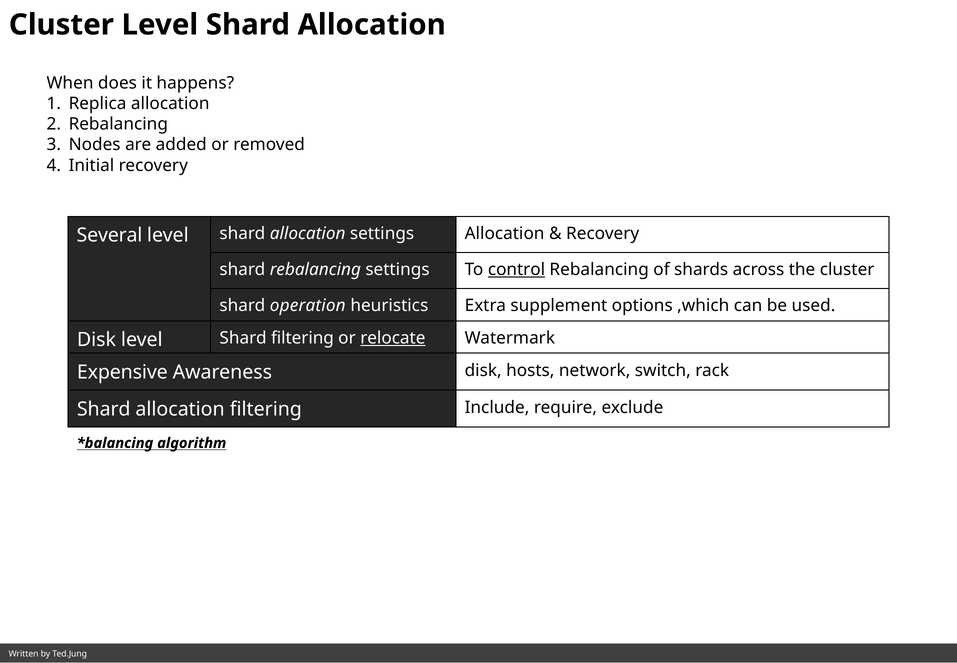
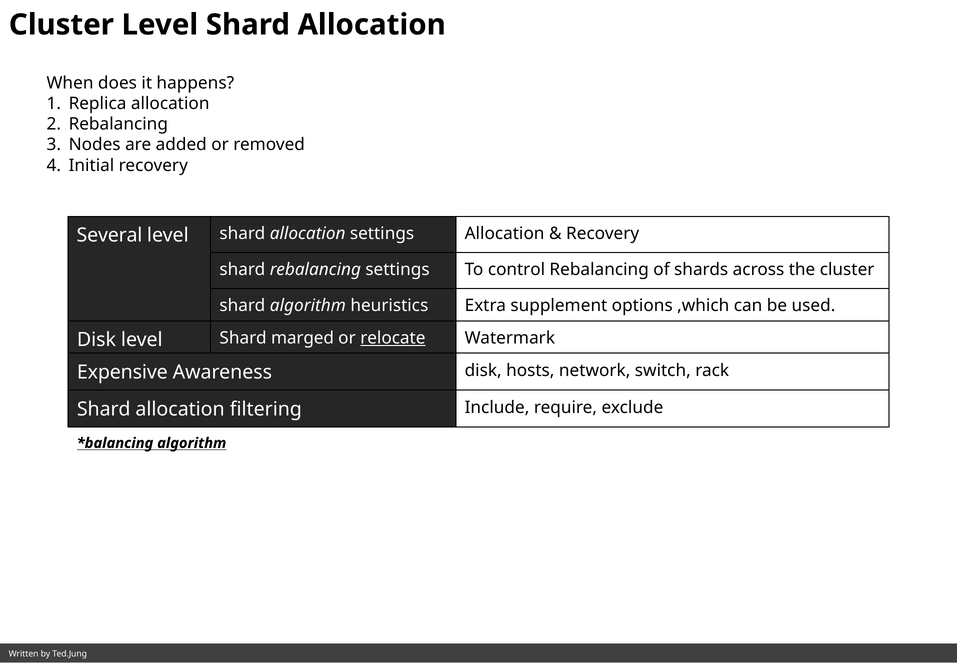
control underline: present -> none (517, 269)
shard operation: operation -> algorithm (308, 305)
Shard filtering: filtering -> marged (302, 338)
